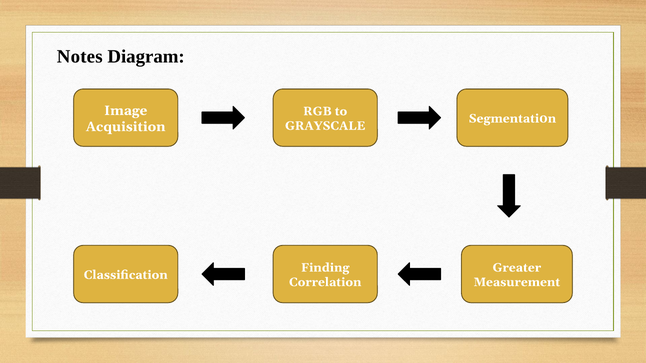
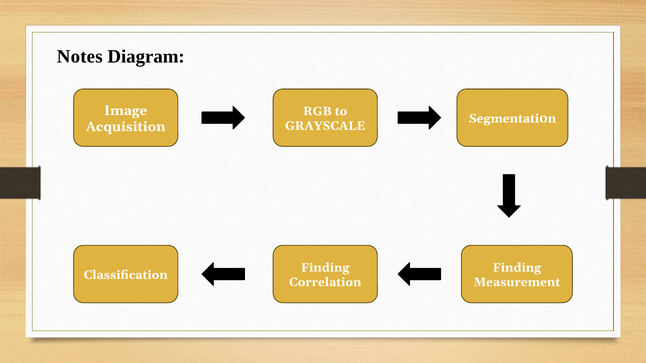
Greater: Greater -> Finding (517, 268)
